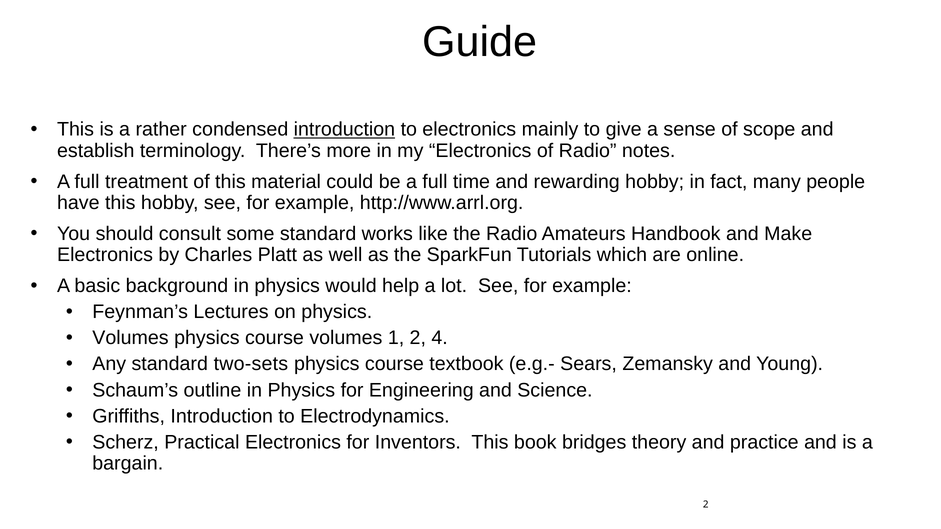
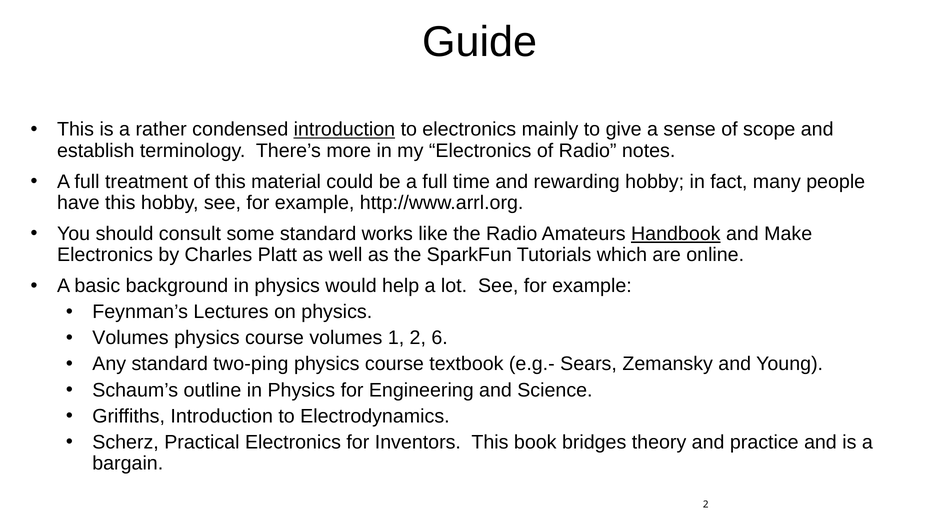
Handbook underline: none -> present (676, 234)
4: 4 -> 6 (440, 338)
two-sets: two-sets -> two-ping (251, 364)
